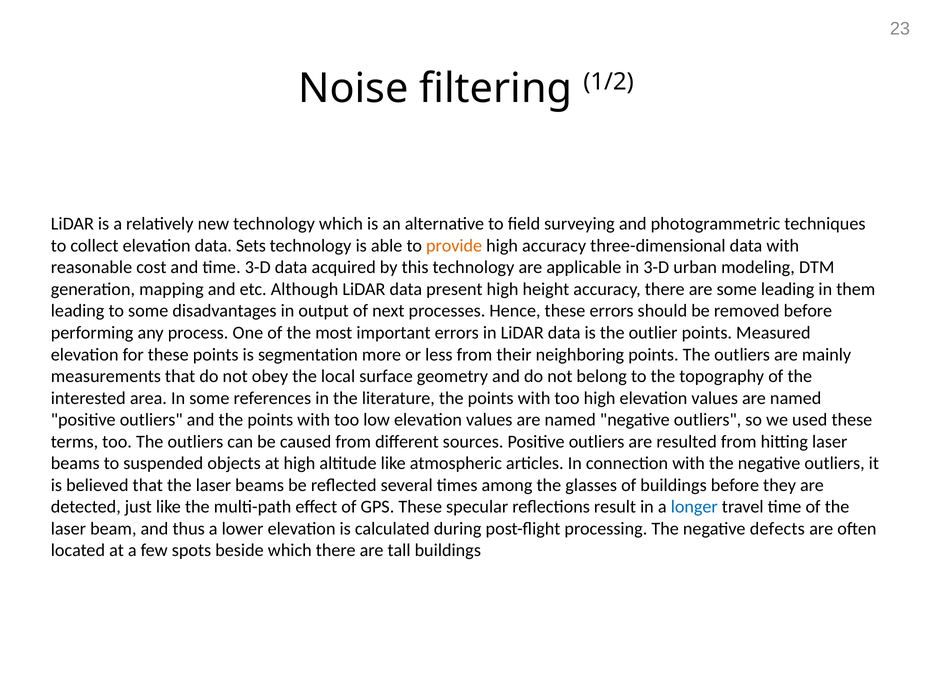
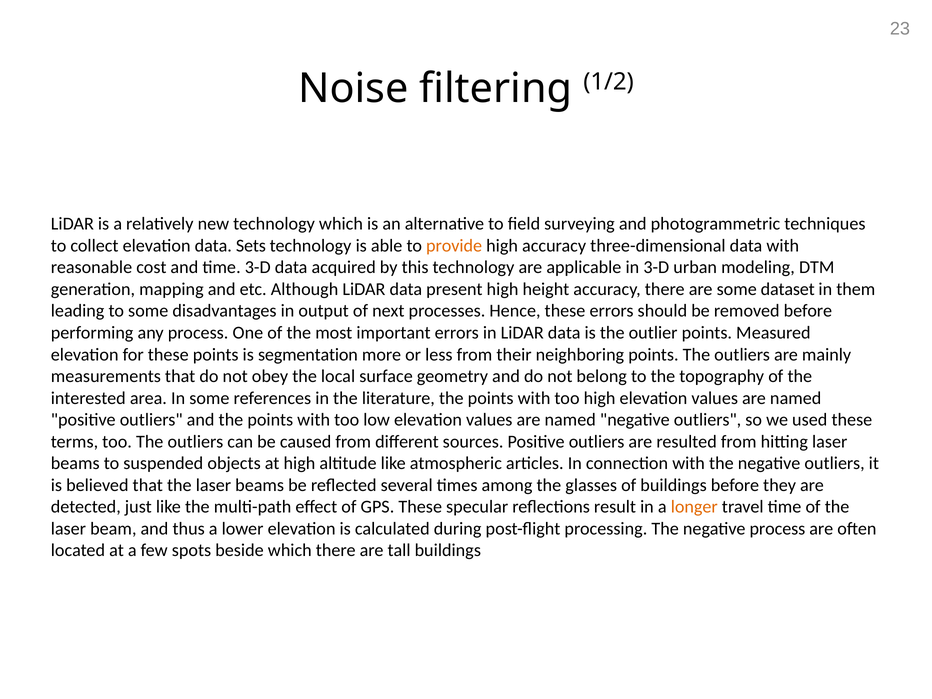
some leading: leading -> dataset (788, 289)
longer colour: blue -> orange (694, 507)
negative defects: defects -> process (777, 529)
